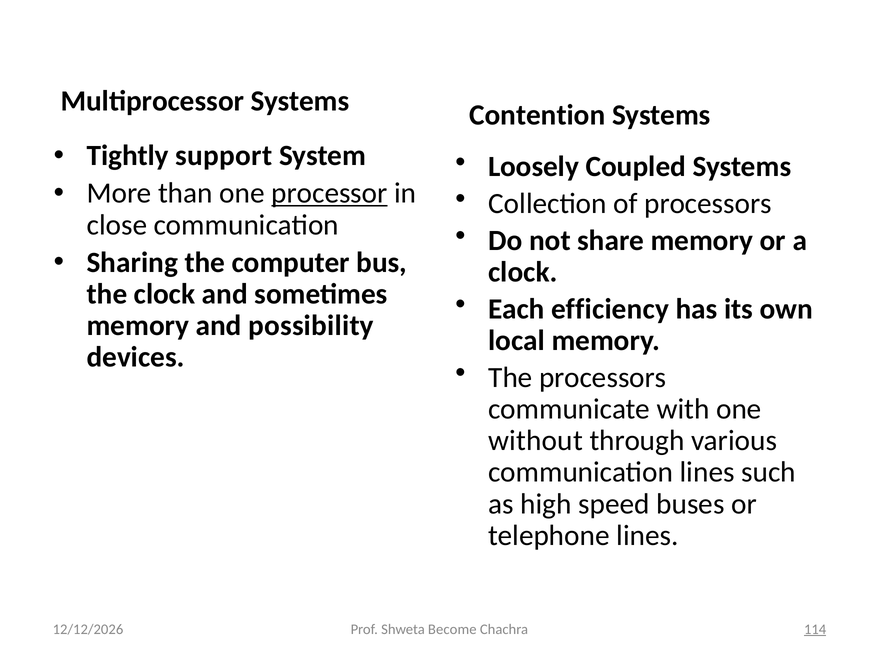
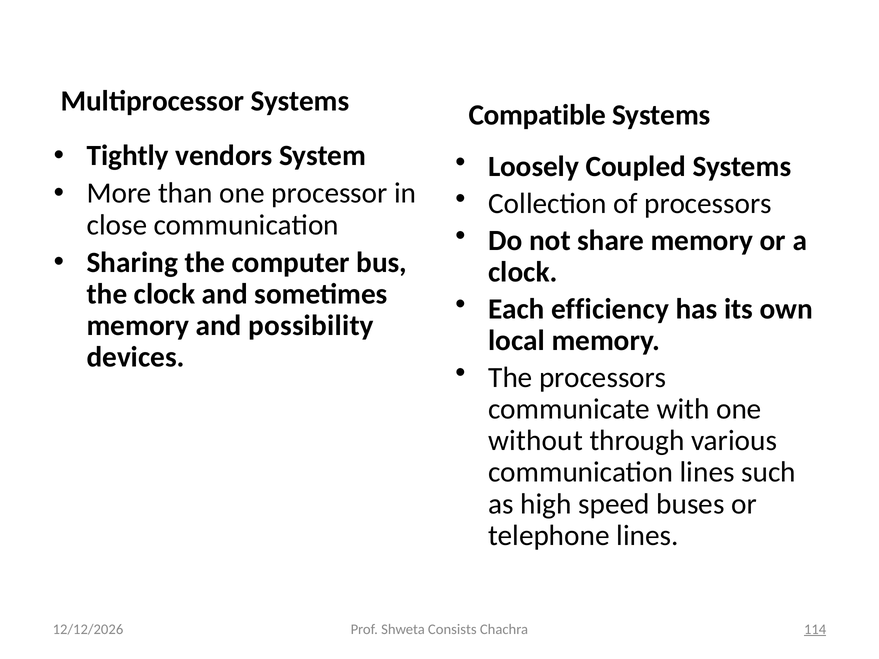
Contention: Contention -> Compatible (537, 115)
support: support -> vendors (224, 156)
processor underline: present -> none (329, 193)
Become: Become -> Consists (452, 629)
